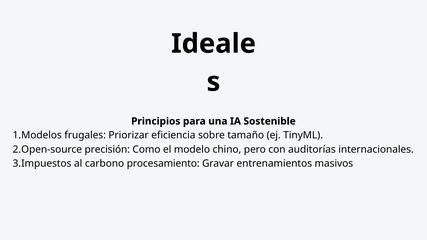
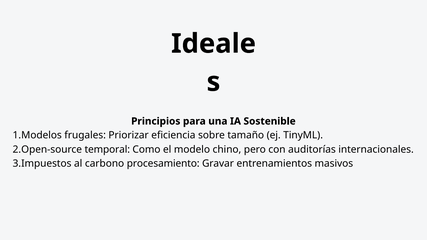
precisión: precisión -> temporal (107, 150)
